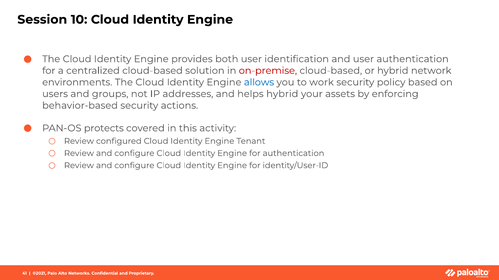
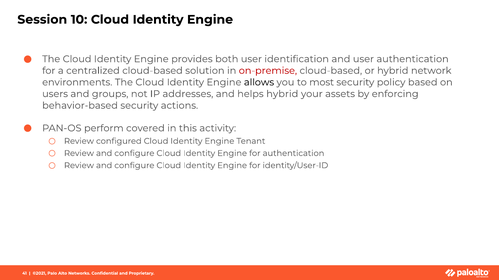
allows colour: blue -> black (259, 82)
work: work -> most (322, 82)
protects: protects -> perform (104, 128)
